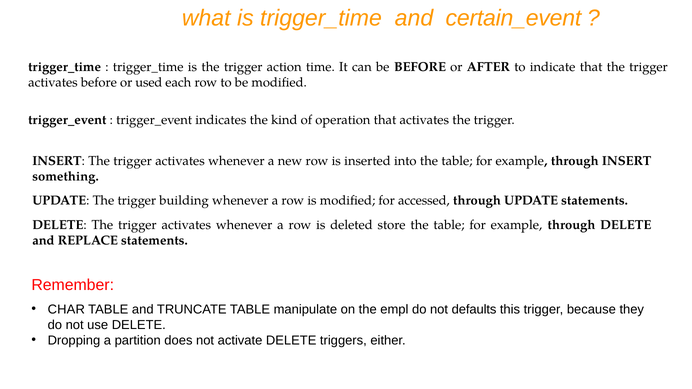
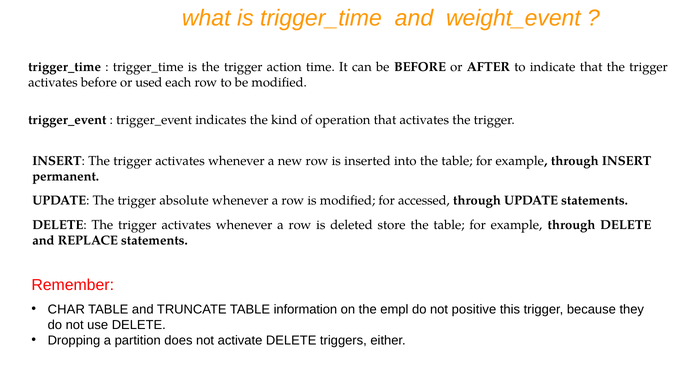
certain_event: certain_event -> weight_event (513, 18)
something: something -> permanent (66, 176)
building: building -> absolute (184, 201)
manipulate: manipulate -> information (305, 309)
defaults: defaults -> positive (474, 309)
